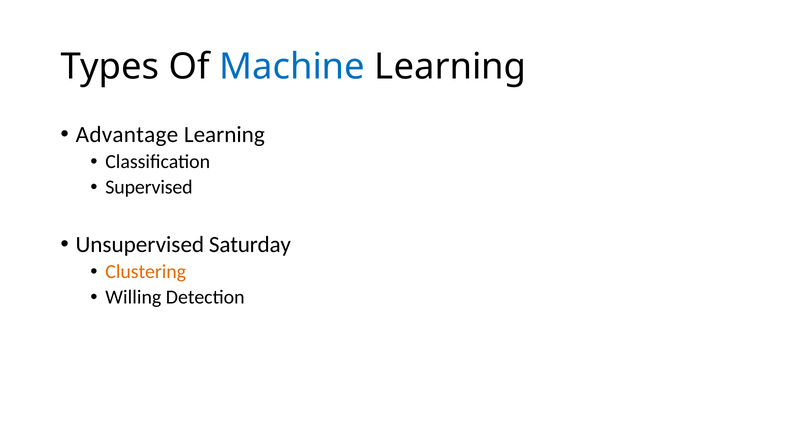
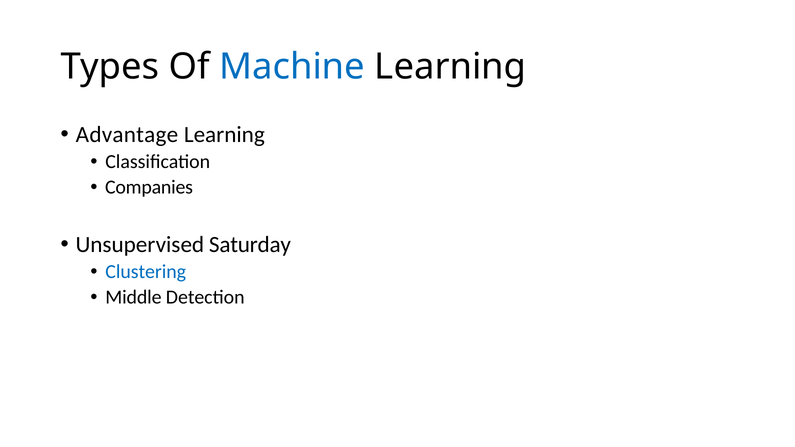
Supervised: Supervised -> Companies (149, 187)
Clustering colour: orange -> blue (146, 272)
Willing: Willing -> Middle (133, 298)
